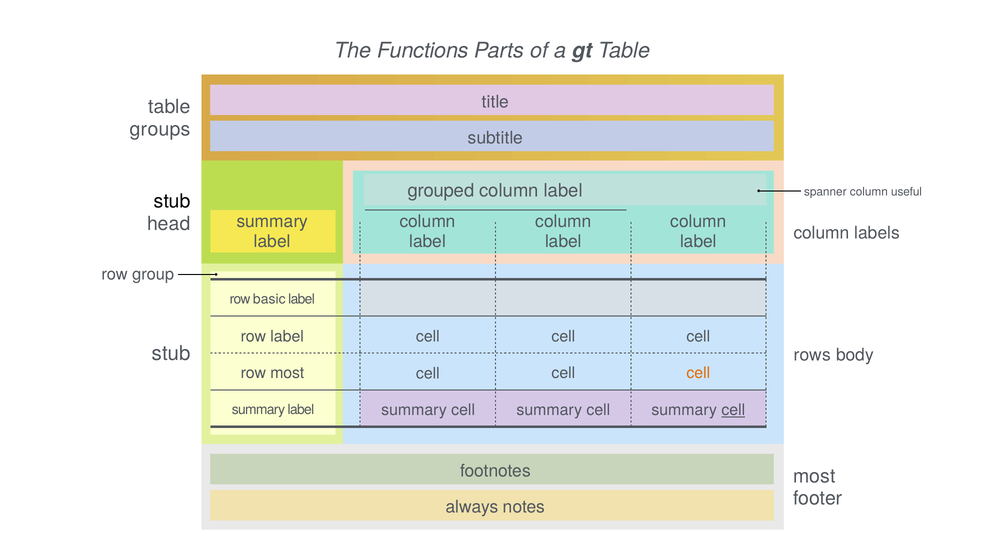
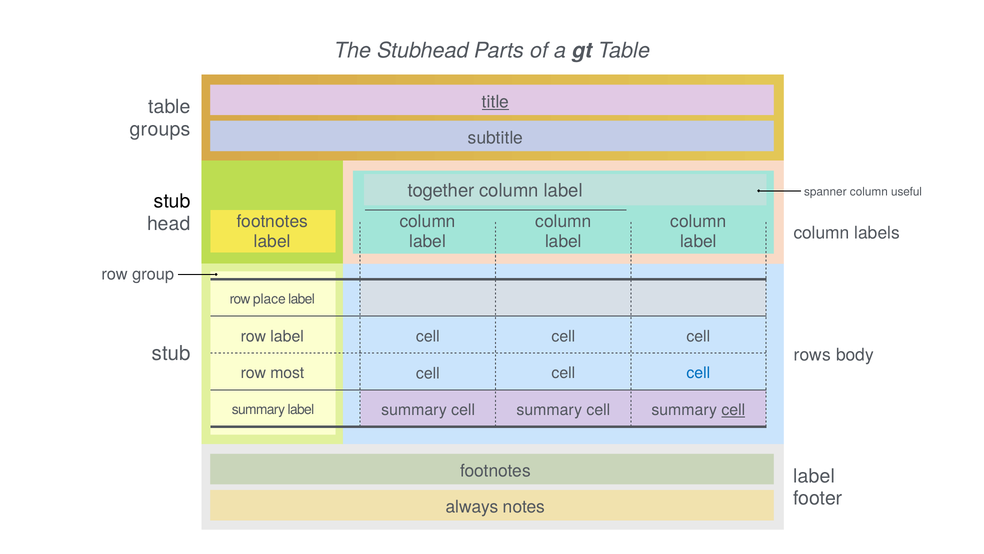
Functions: Functions -> Stubhead (423, 50)
title underline: none -> present (496, 102)
grouped: grouped -> together (441, 191)
summary: summary -> footnotes (272, 221)
basic: basic -> place (269, 299)
cell colour: orange -> blue (698, 373)
most: most -> label (814, 476)
